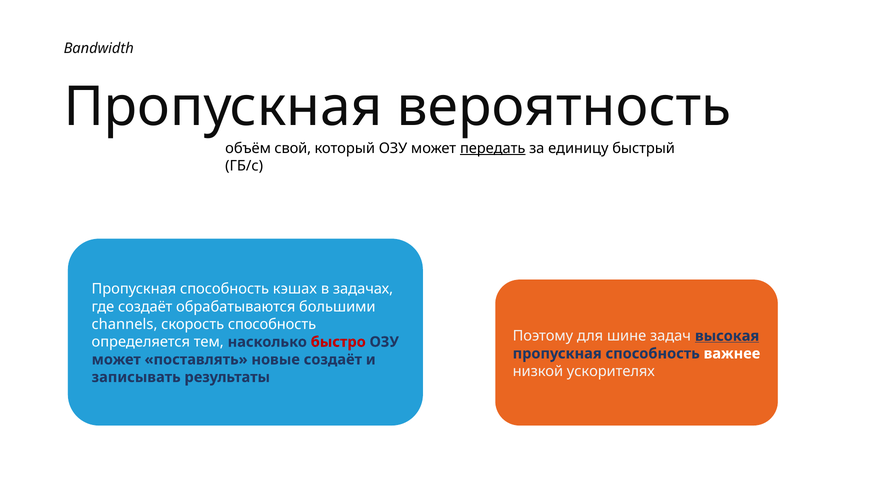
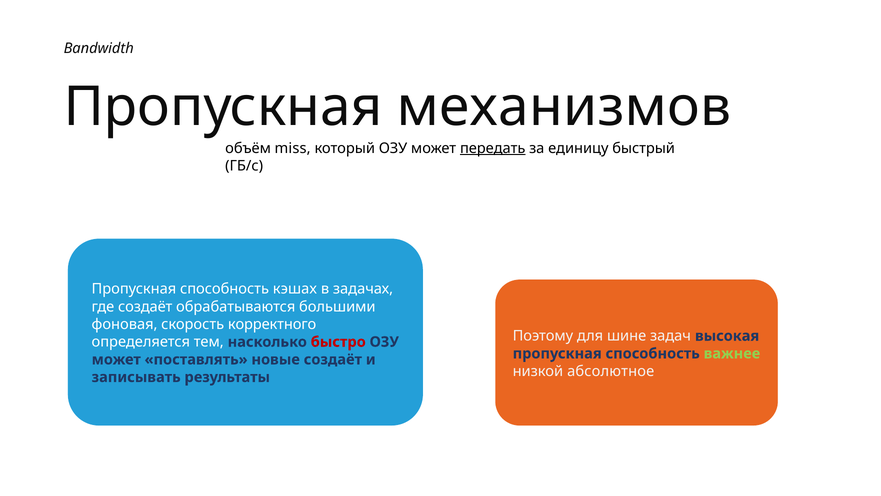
вероятность: вероятность -> механизмов (564, 107)
свой: свой -> miss (293, 148)
channels: channels -> фоновая (125, 324)
скорость способность: способность -> корректного (272, 324)
высокая underline: present -> none (727, 336)
важнее colour: white -> light green (732, 353)
ускорителях: ускорителях -> абсолютное (611, 371)
